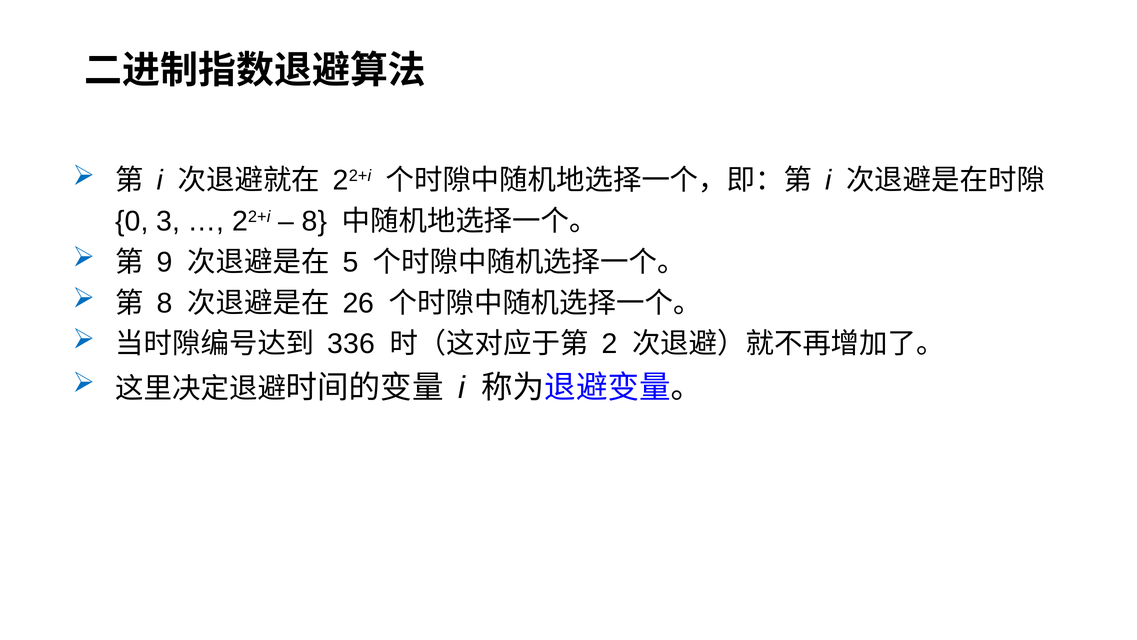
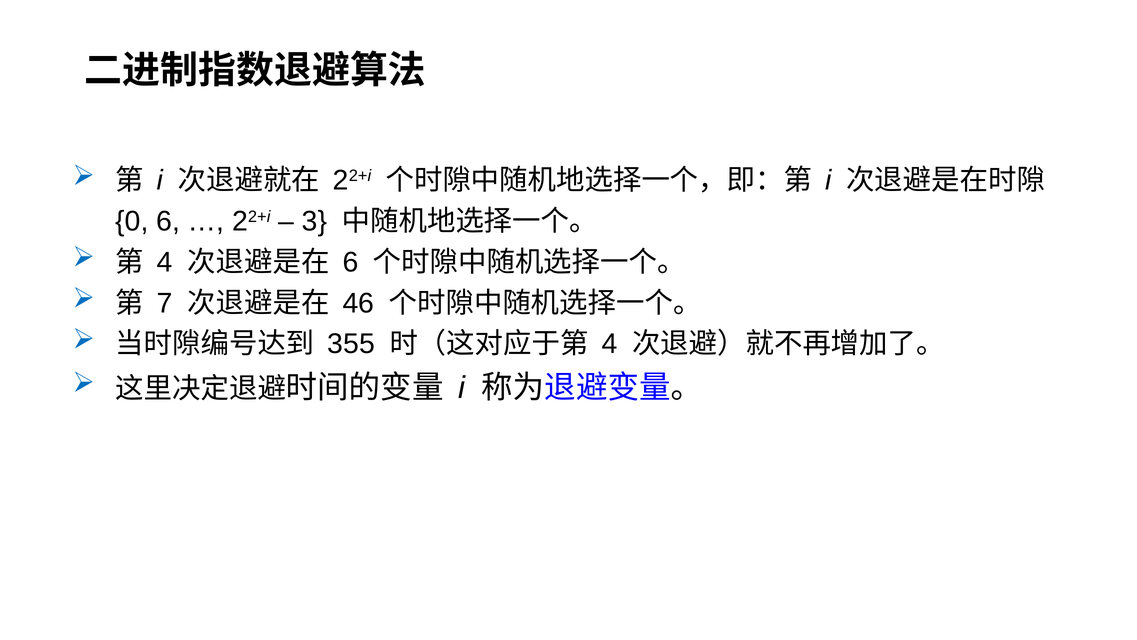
0 3: 3 -> 6 (168, 221)
8: 8 -> 3 (314, 221)
9: 9 -> 4 (165, 262)
5: 5 -> 6 (350, 262)
8: 8 -> 7 (165, 303)
26: 26 -> 46 (358, 303)
336: 336 -> 355 (351, 344)
2: 2 -> 4 (609, 344)
